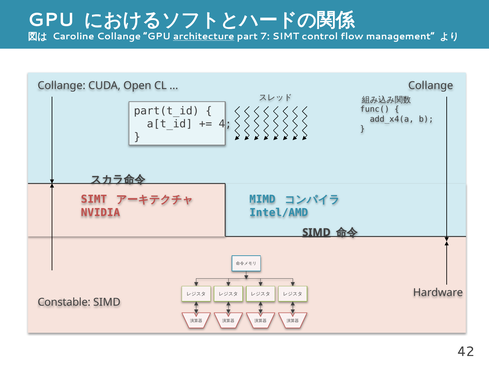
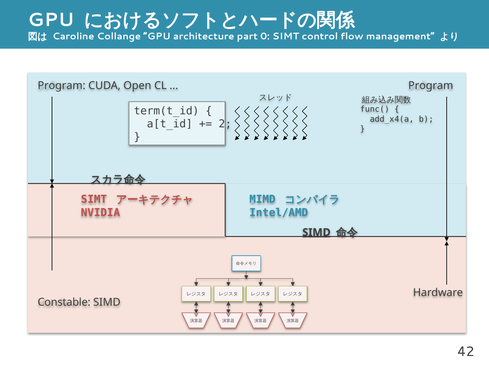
architecture underline: present -> none (204, 36)
7: 7 -> 0 (265, 36)
Collange: Collange -> Program (62, 85)
Collange: Collange -> Program (431, 85)
part(t_id: part(t_id -> term(t_id (166, 111)
4: 4 -> 2 (225, 124)
